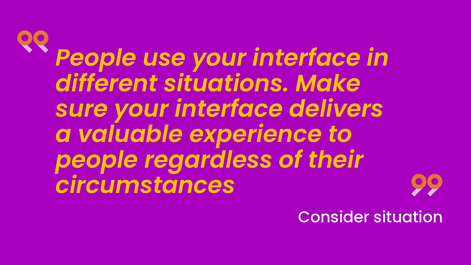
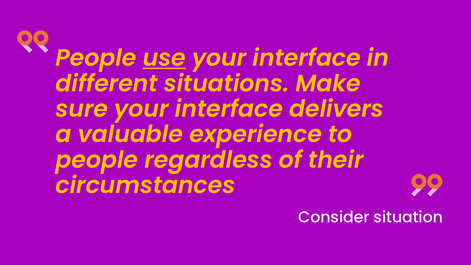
use underline: none -> present (164, 58)
